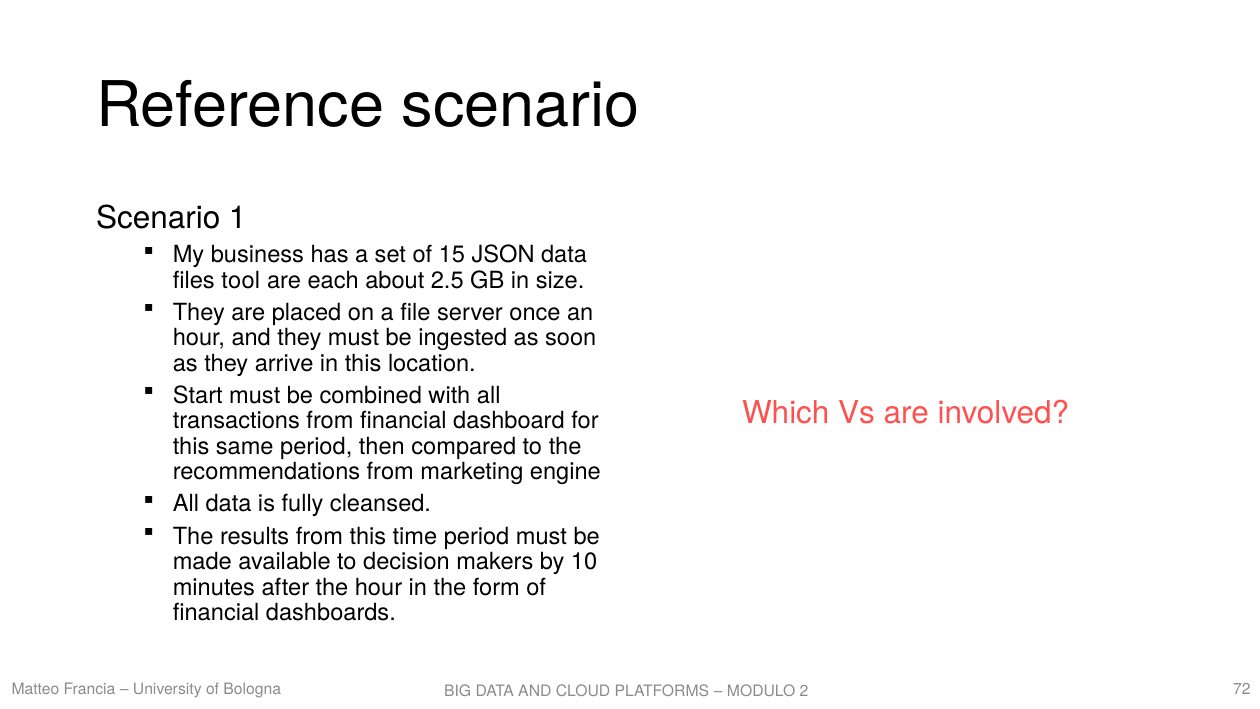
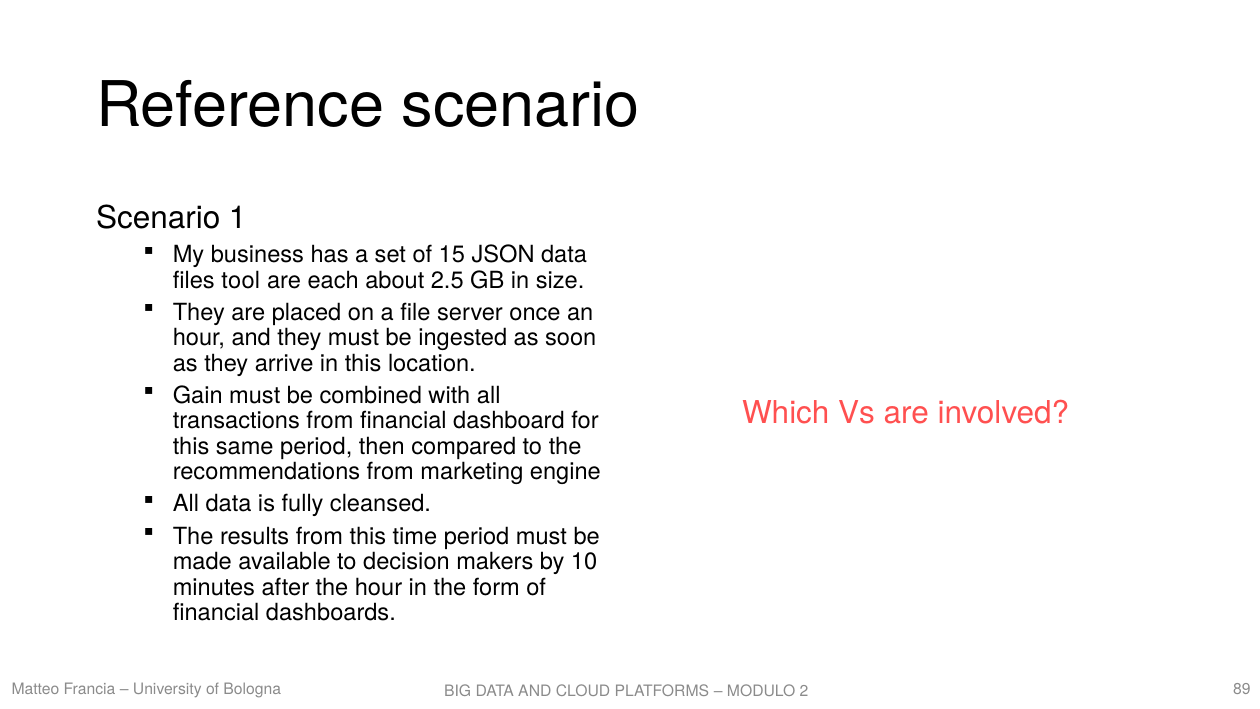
Start: Start -> Gain (198, 395)
72: 72 -> 89 (1242, 689)
